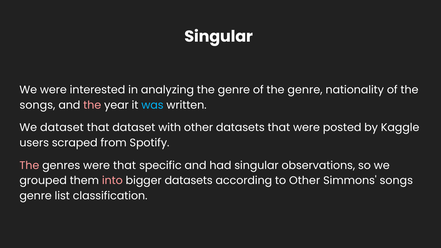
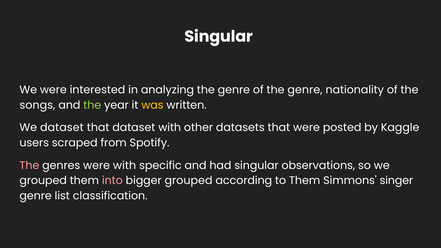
the colour: pink -> light green (92, 105)
was colour: light blue -> yellow (152, 105)
were that: that -> with (125, 165)
bigger datasets: datasets -> grouped (189, 181)
to Other: Other -> Them (305, 181)
Simmons songs: songs -> singer (396, 181)
